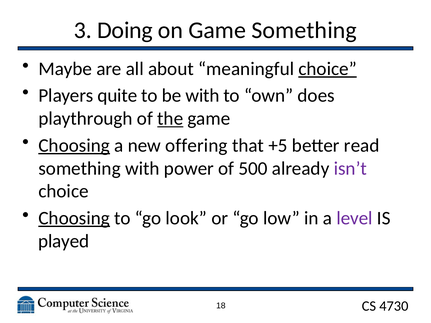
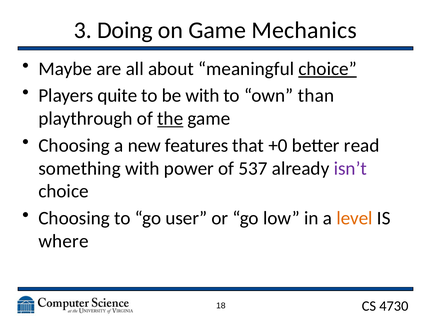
Game Something: Something -> Mechanics (304, 30)
does: does -> than (316, 96)
Choosing underline: present -> none (74, 146)
offering: offering -> features (197, 146)
+5: +5 -> +0 (278, 146)
500: 500 -> 537 (253, 169)
Choosing underline: present -> none (74, 218)
look: look -> user (186, 218)
level colour: purple -> orange (355, 218)
played: played -> where (63, 241)
